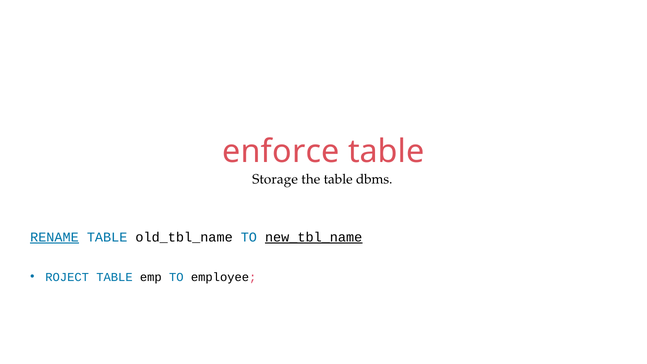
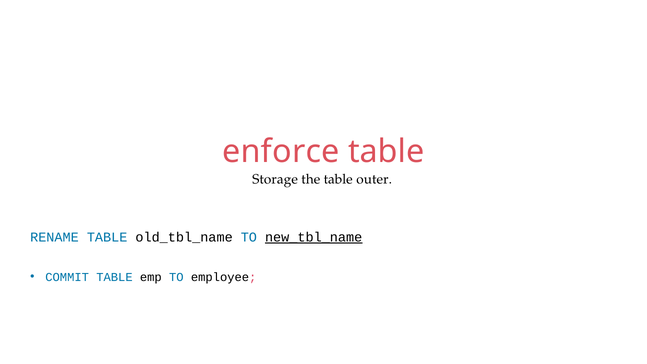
dbms: dbms -> outer (374, 179)
RENAME underline: present -> none (54, 237)
ROJECT: ROJECT -> COMMIT (67, 277)
